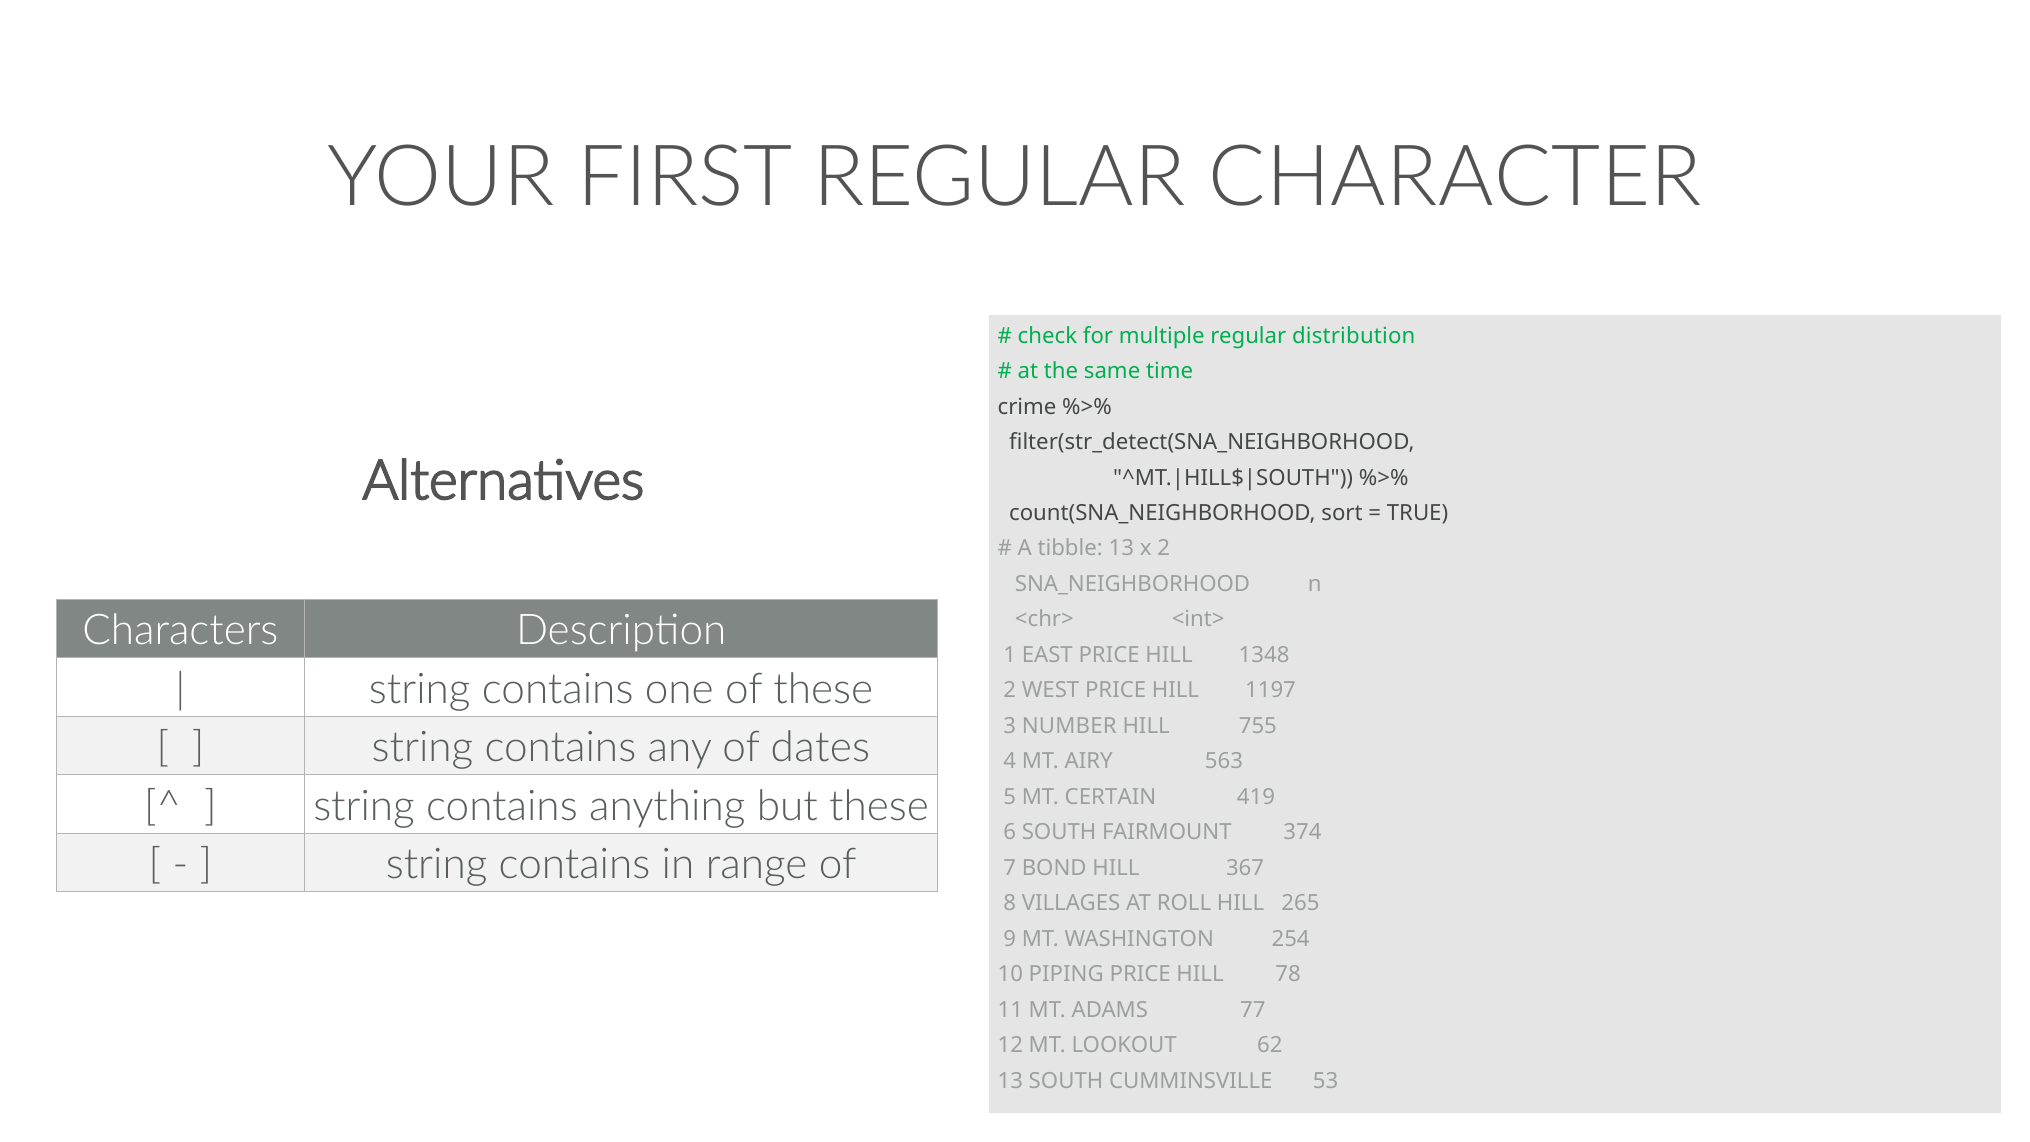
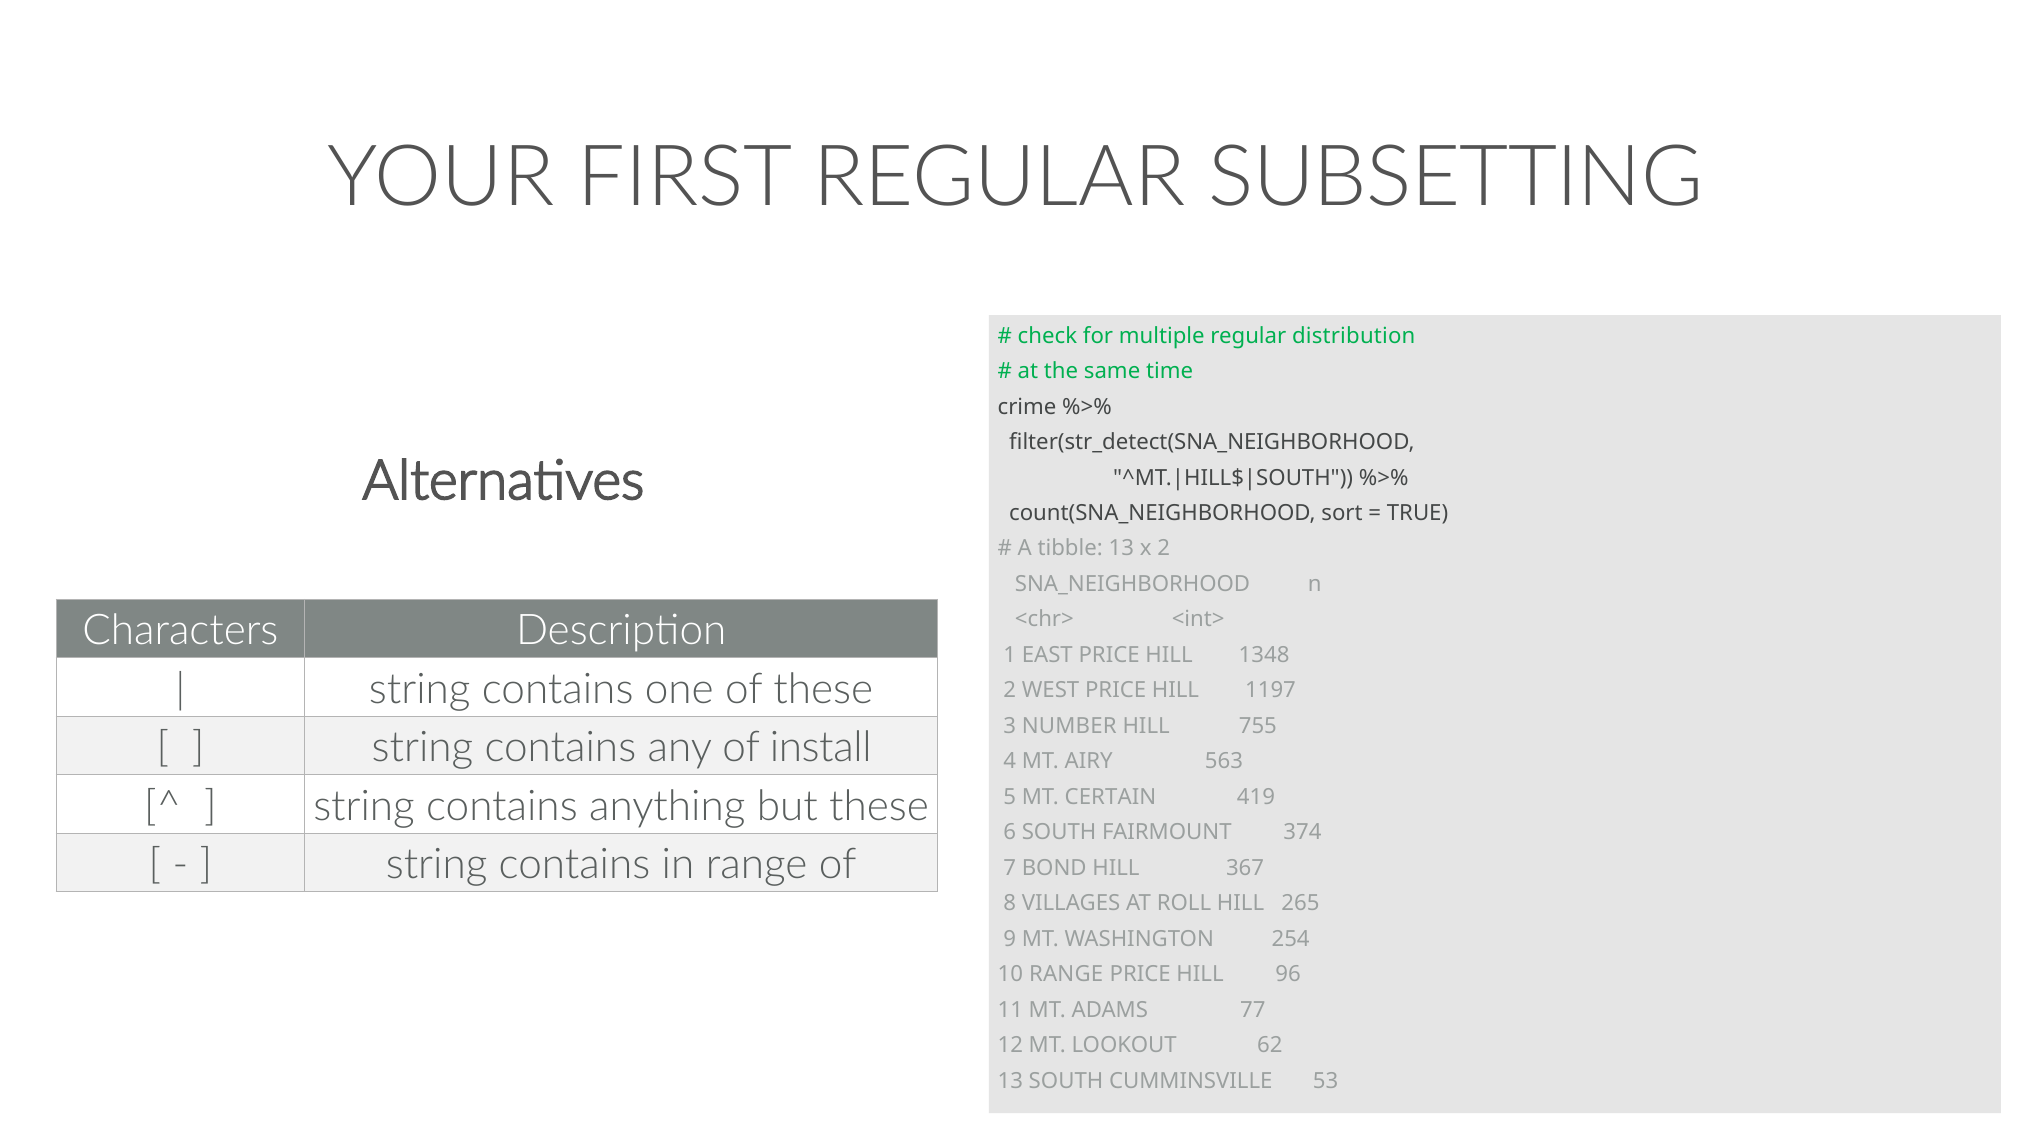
CHARACTER: CHARACTER -> SUBSETTING (1456, 177)
dates: dates -> install (821, 748)
10 PIPING: PIPING -> RANGE (1066, 974)
78: 78 -> 96 (1288, 974)
